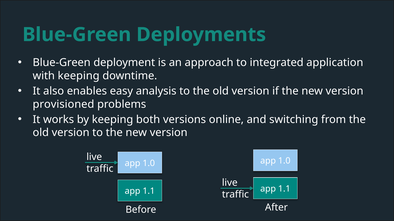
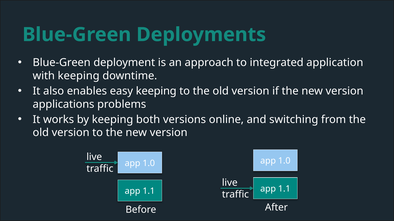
easy analysis: analysis -> keeping (156, 91)
provisioned: provisioned -> applications (64, 104)
